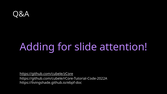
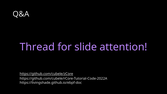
Adding: Adding -> Thread (37, 47)
